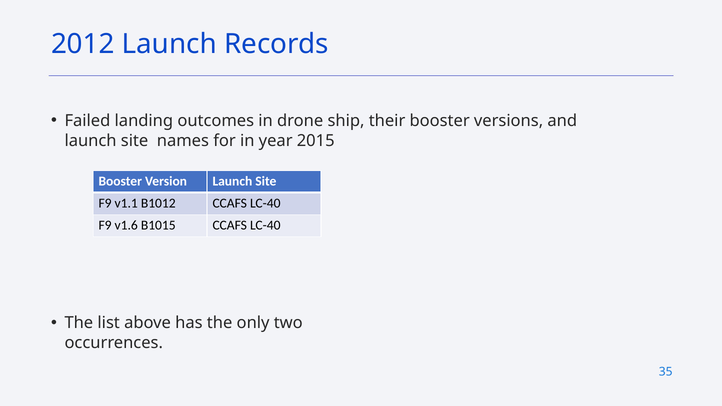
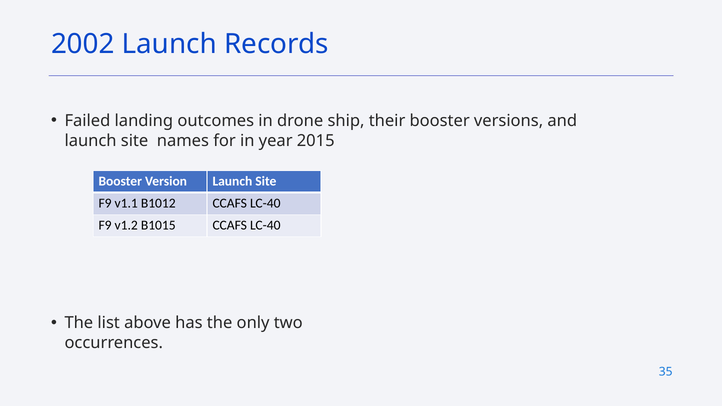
2012: 2012 -> 2002 (83, 44)
v1.6: v1.6 -> v1.2 (126, 225)
